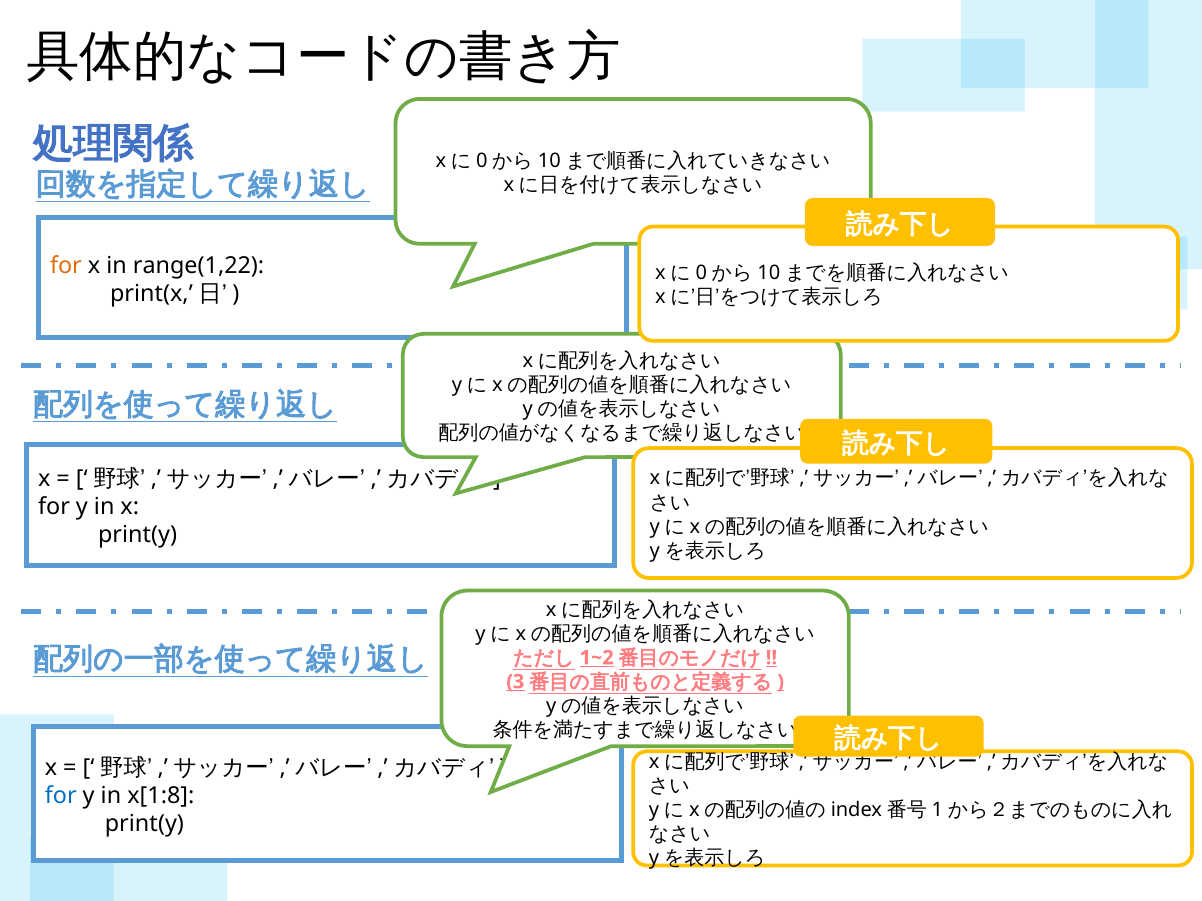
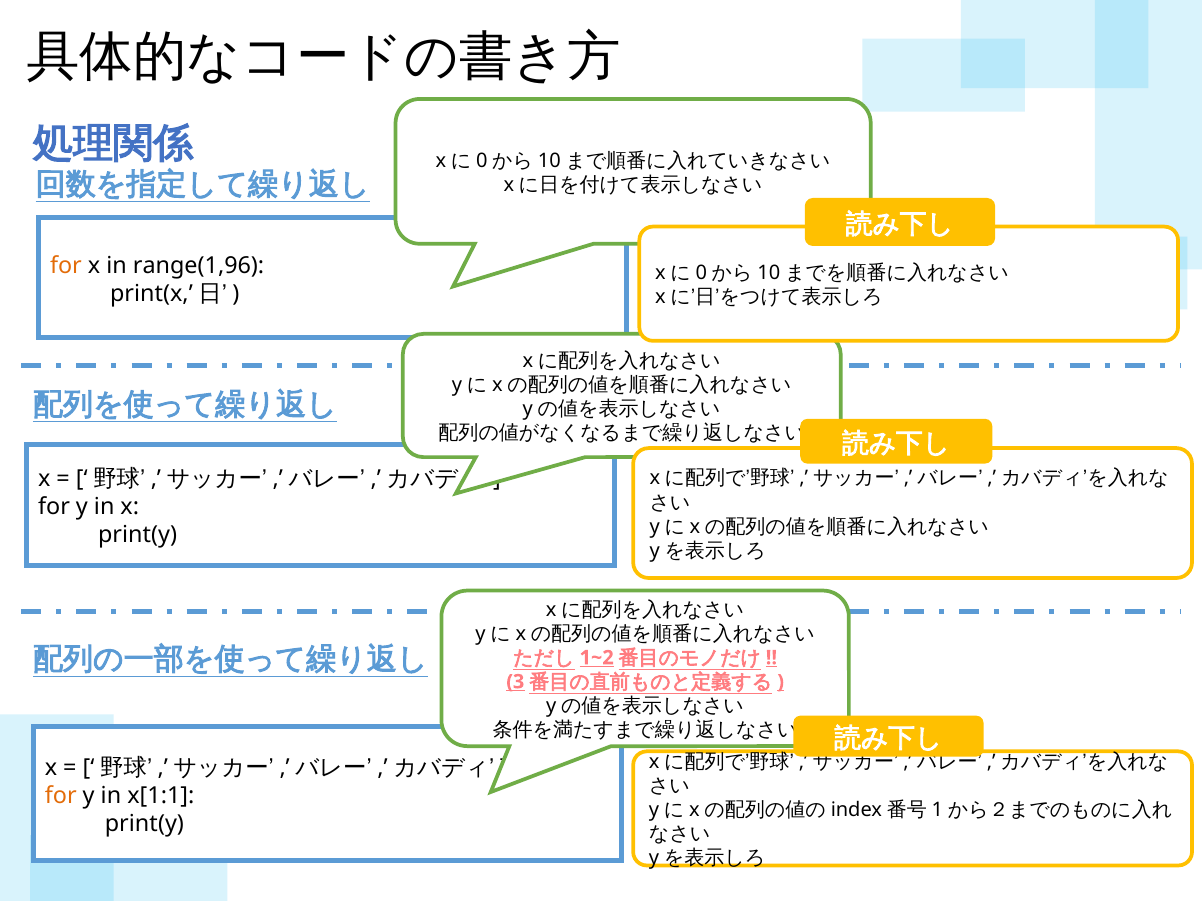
range(1,22: range(1,22 -> range(1,96 (199, 266)
for colour: blue -> orange (61, 796)
x[1:8: x[1:8 -> x[1:1 (161, 796)
